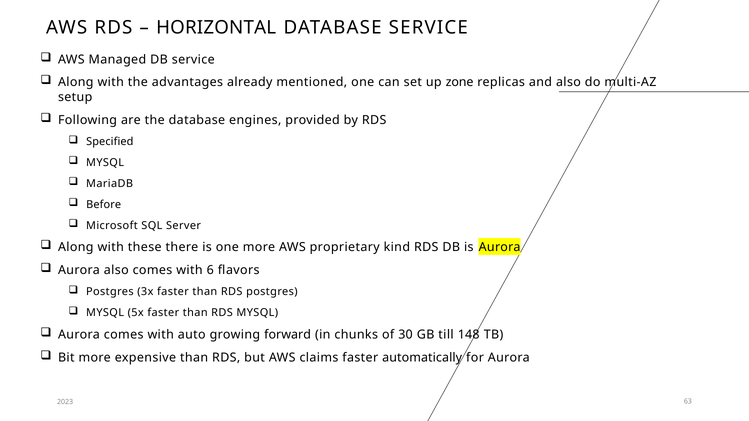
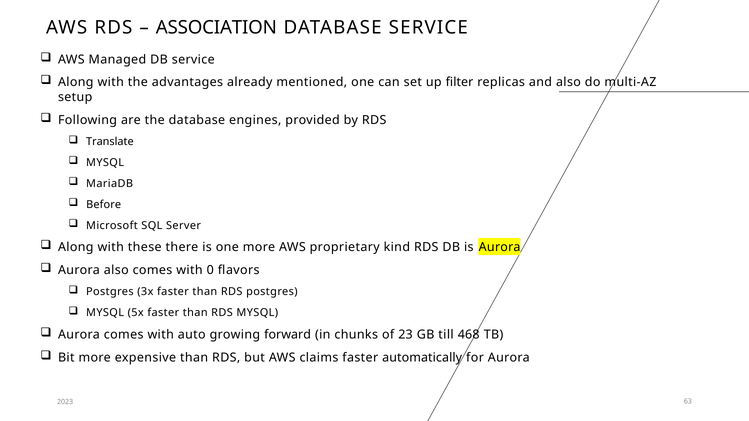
HORIZONTAL: HORIZONTAL -> ASSOCIATION (216, 27)
zone: zone -> filter (459, 82)
Specified: Specified -> Translate (110, 142)
6: 6 -> 0 (210, 270)
30: 30 -> 23 (406, 335)
148: 148 -> 468 (469, 335)
